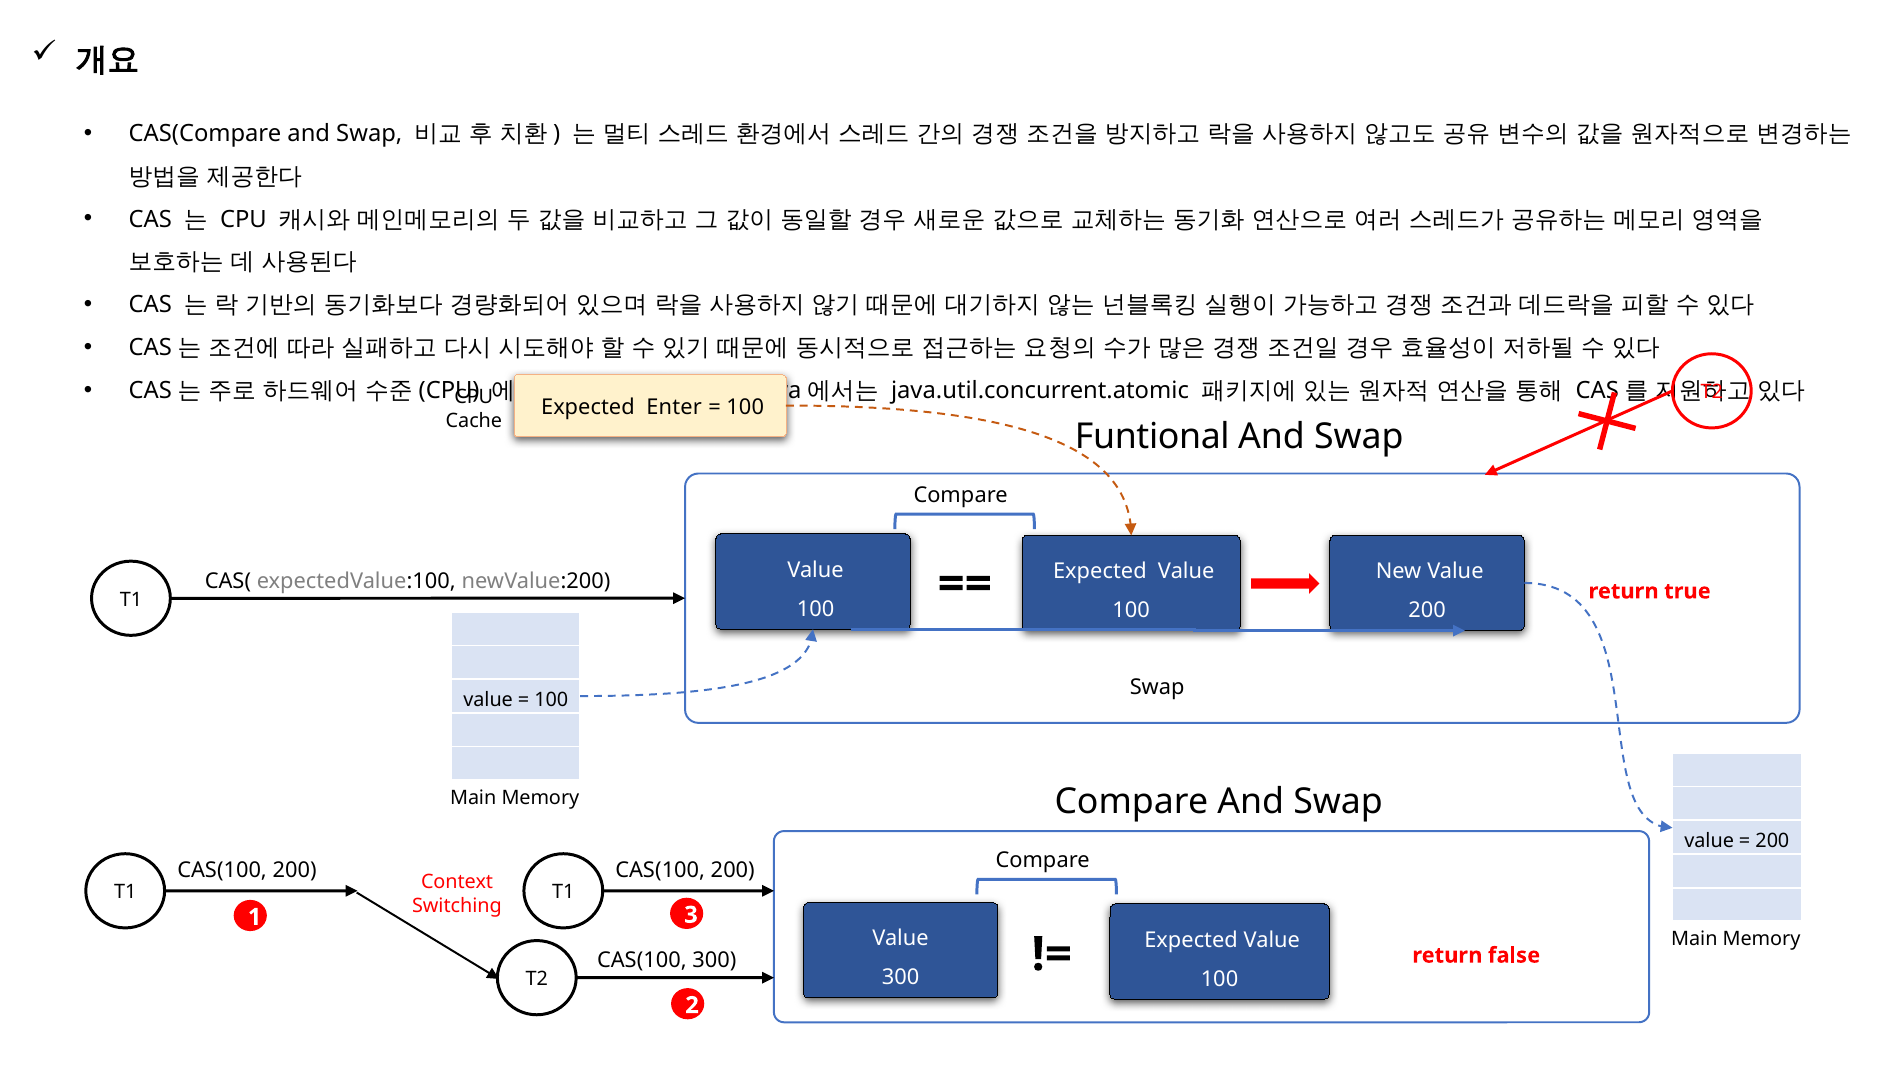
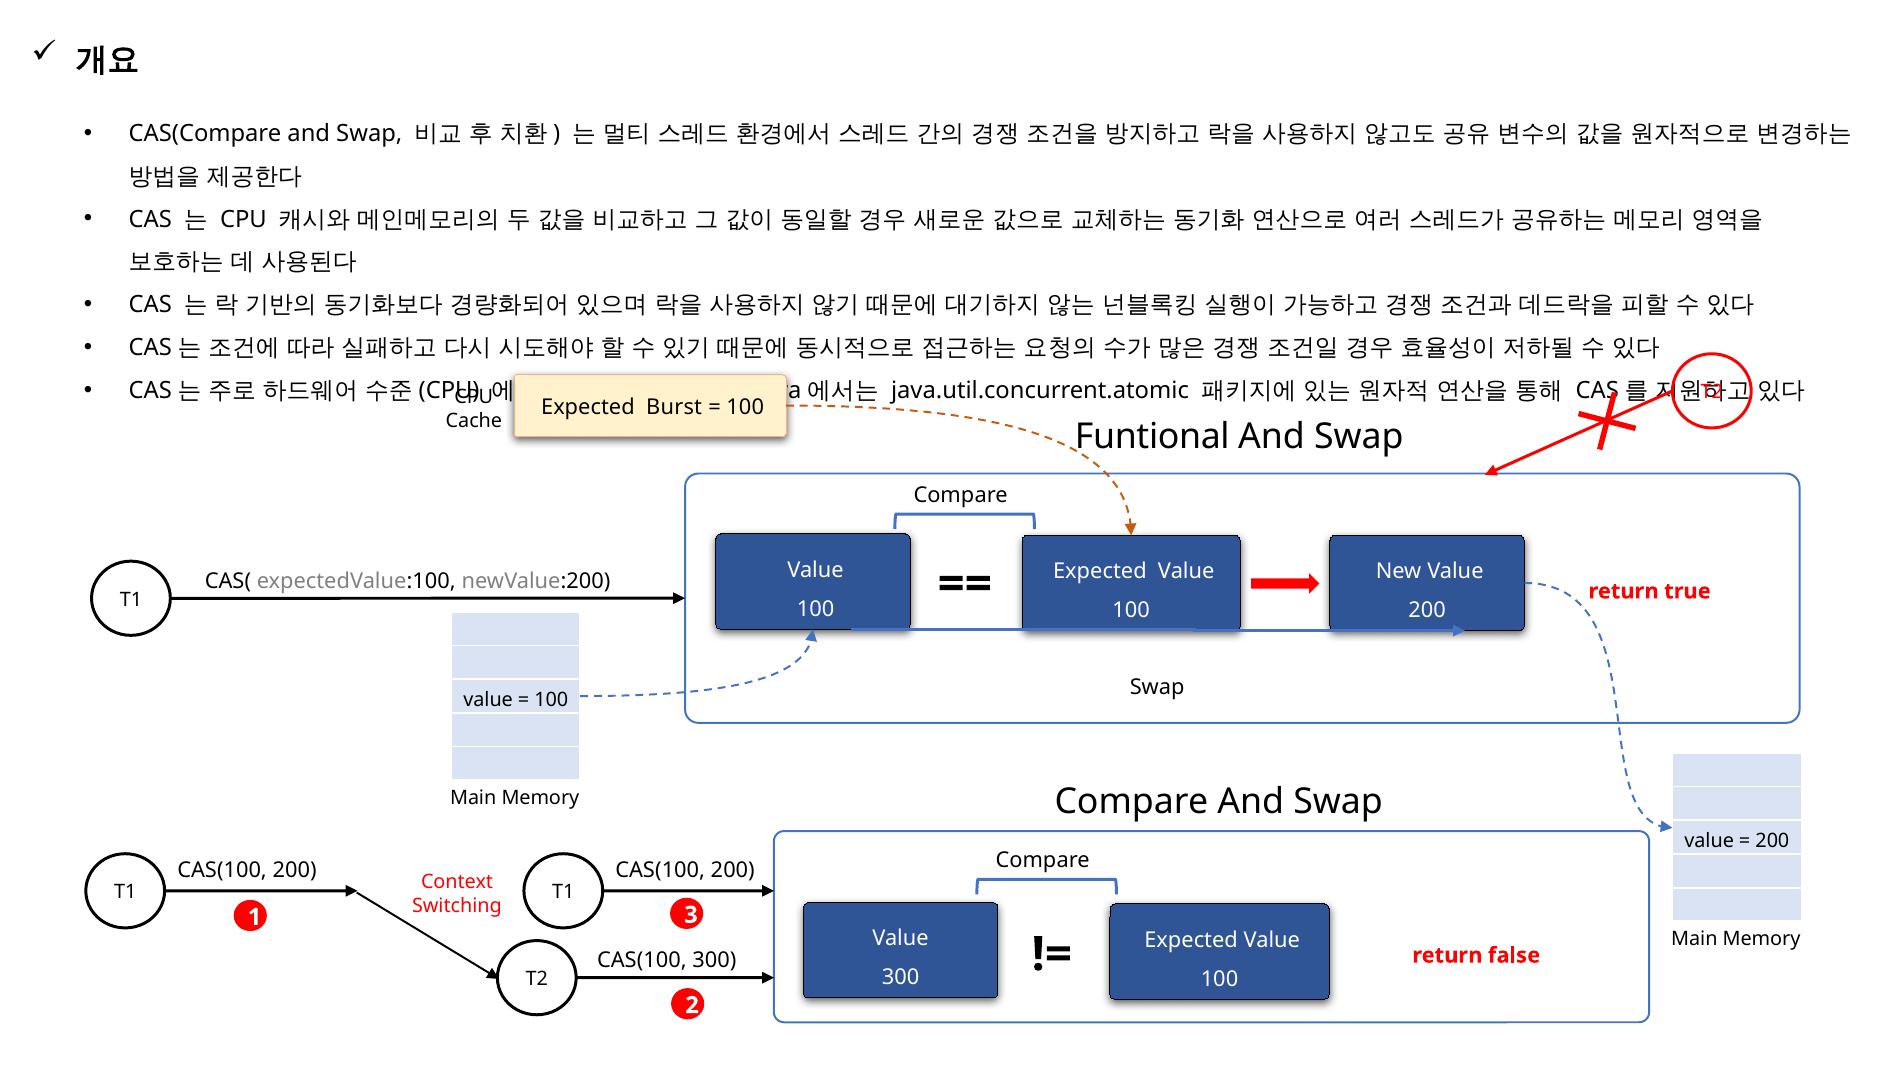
Enter: Enter -> Burst (674, 407)
